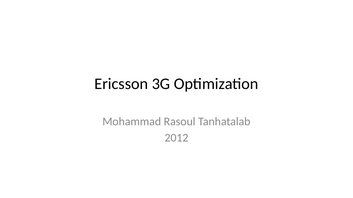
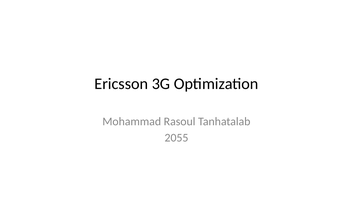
2012: 2012 -> 2055 (176, 138)
